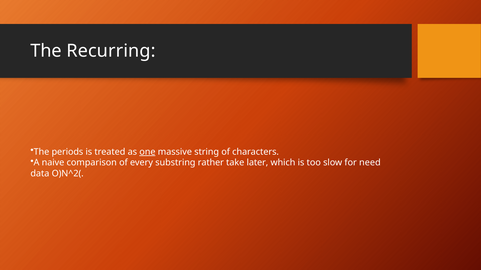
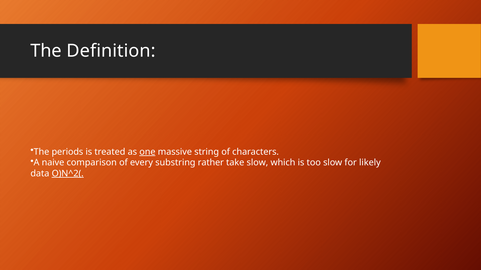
Recurring: Recurring -> Definition (111, 51)
take later: later -> slow (257, 163)
need: need -> likely (370, 163)
O)N^2( underline: none -> present (68, 174)
